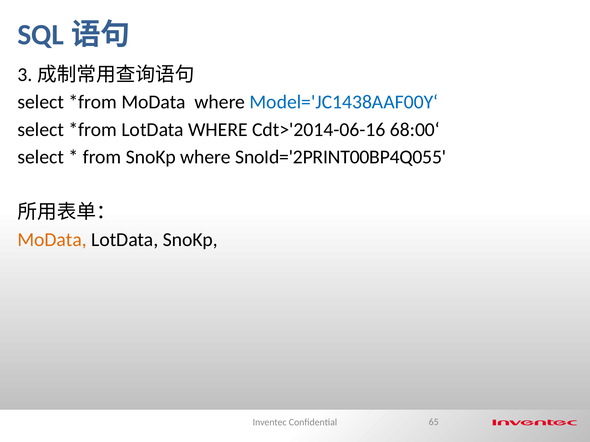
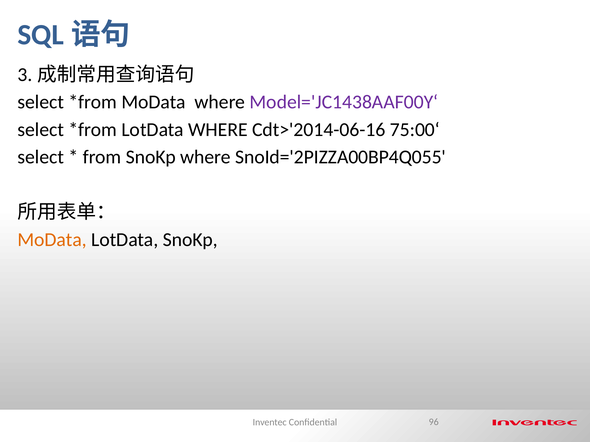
Model='JC1438AAF00Y‘ colour: blue -> purple (344, 102)
68:00‘: 68:00‘ -> 75:00‘ (415, 130)
SnoId='2PRINT00BP4Q055: SnoId='2PRINT00BP4Q055 -> SnoId='2PIZZA00BP4Q055 (341, 157)
65: 65 -> 96 (434, 422)
